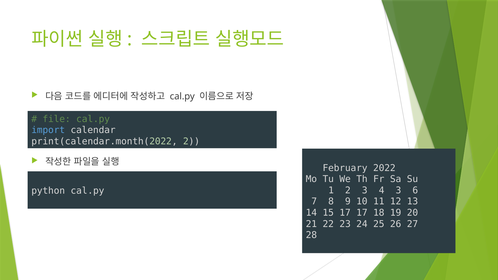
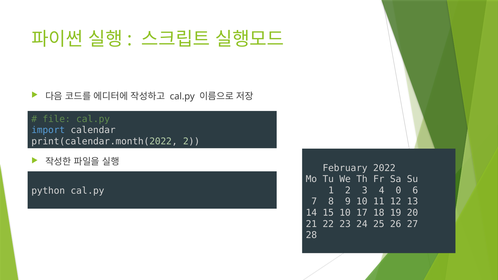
4 3: 3 -> 0 (398, 190)
15 17: 17 -> 10 (345, 213)
